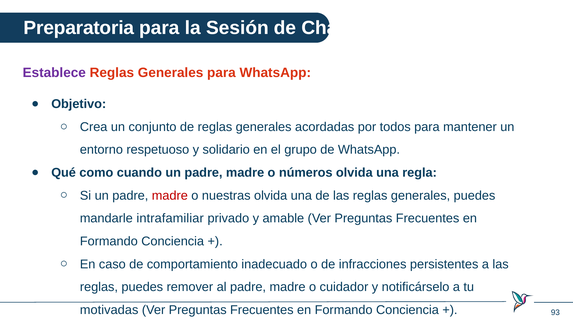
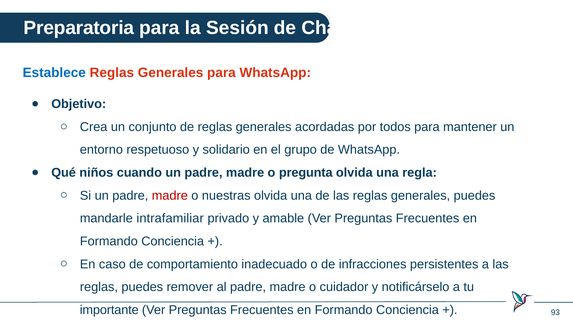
Establece colour: purple -> blue (54, 73)
como: como -> niños (96, 173)
números: números -> pregunta (306, 173)
motivadas: motivadas -> importante (109, 310)
